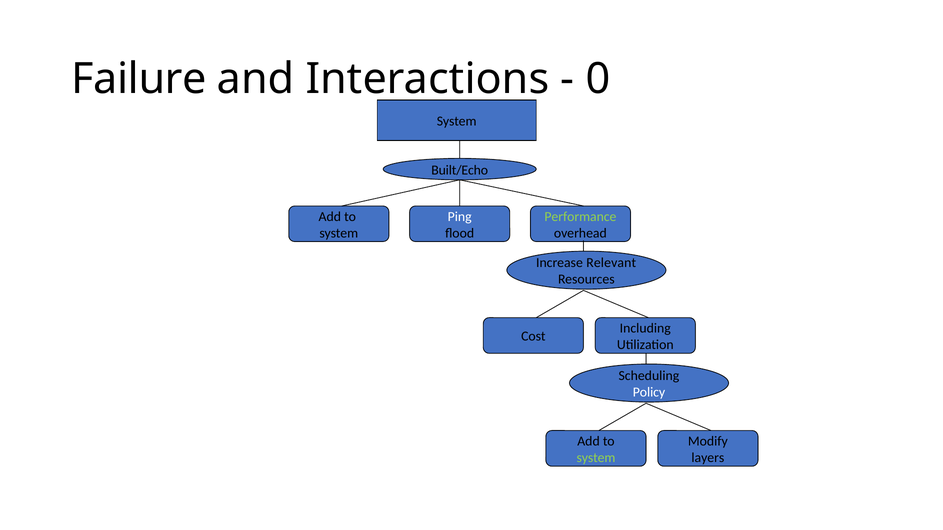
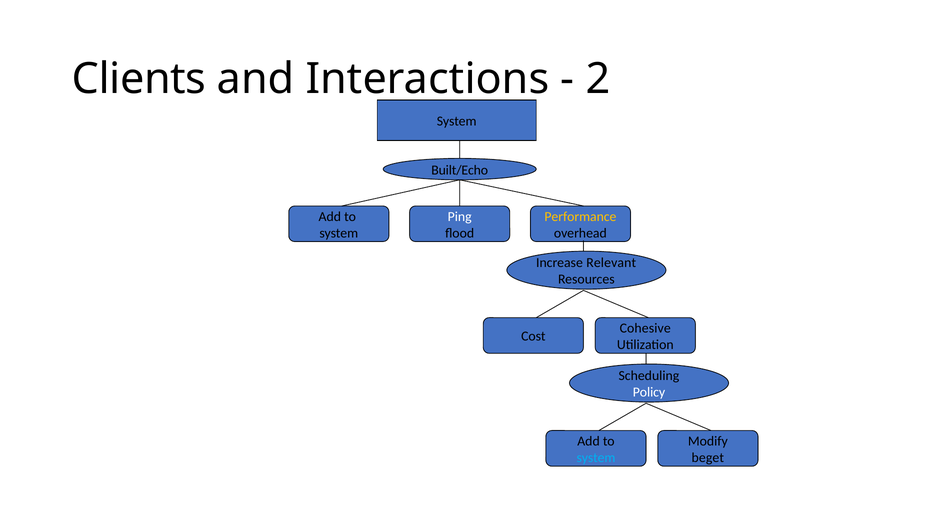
Failure: Failure -> Clients (139, 79)
0: 0 -> 2 (598, 79)
Performance colour: light green -> yellow (580, 217)
Including: Including -> Cohesive (645, 328)
system colour: light green -> light blue (596, 458)
layers: layers -> beget (708, 458)
